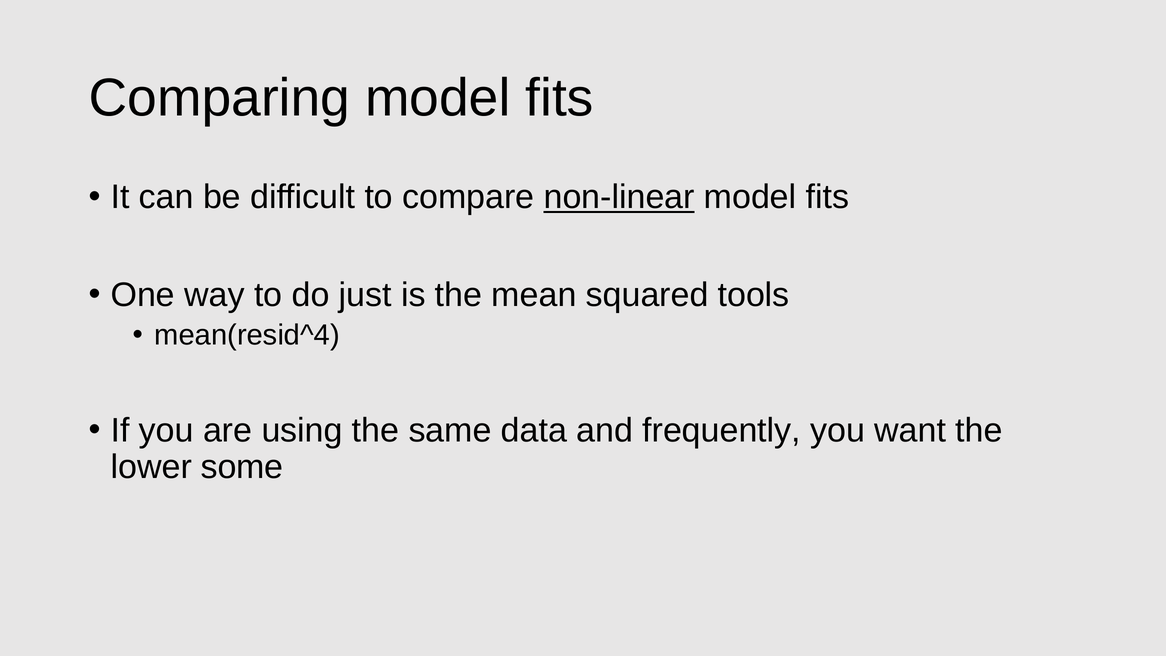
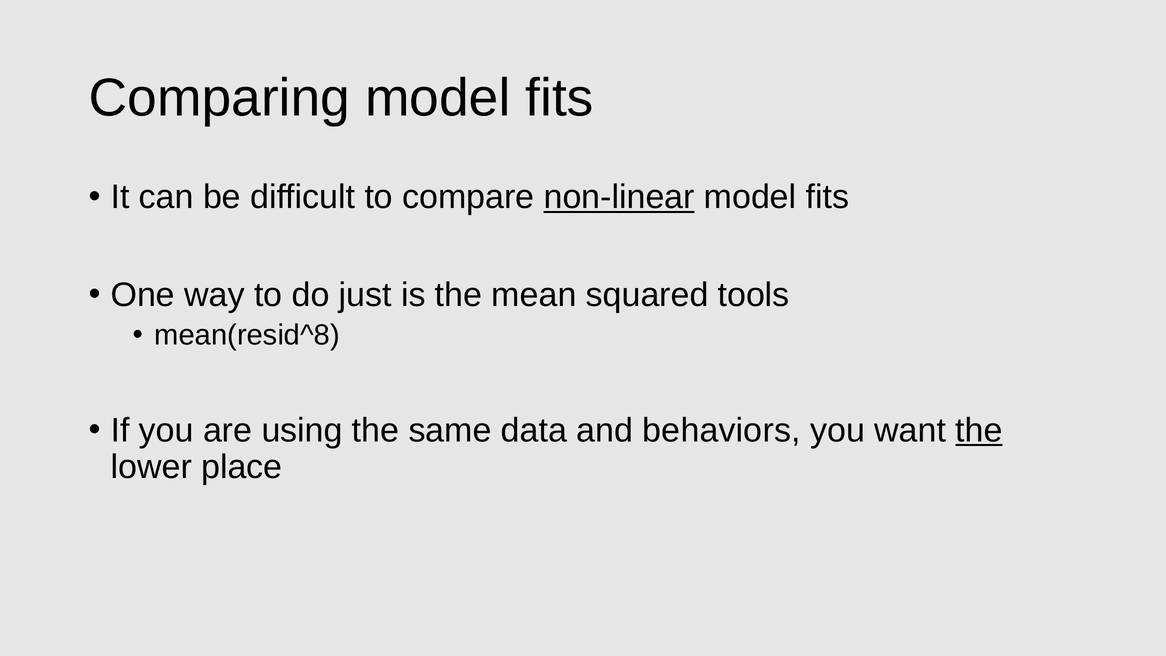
mean(resid^4: mean(resid^4 -> mean(resid^8 (247, 335)
frequently: frequently -> behaviors (721, 430)
the underline: none -> present (979, 430)
some: some -> place (242, 467)
